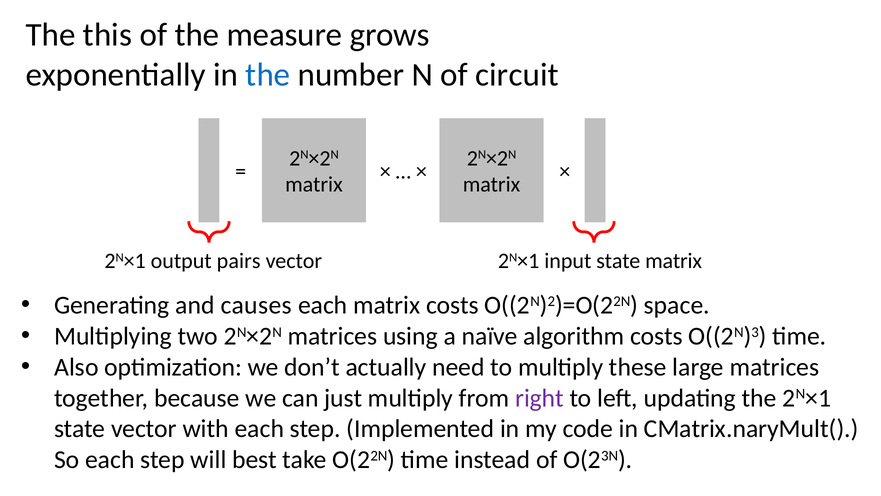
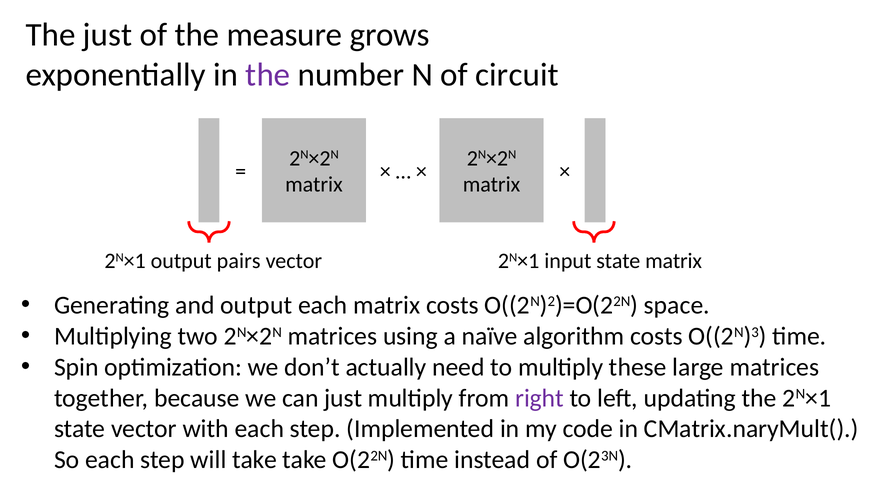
The this: this -> just (107, 35)
the colour: blue -> purple (268, 75)
and causes: causes -> output (256, 305)
Also: Also -> Spin (76, 367)
will best: best -> take (255, 459)
